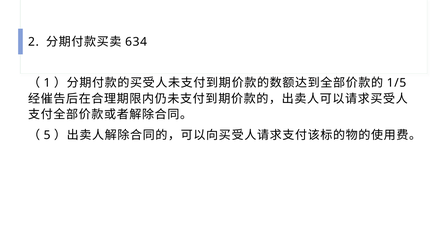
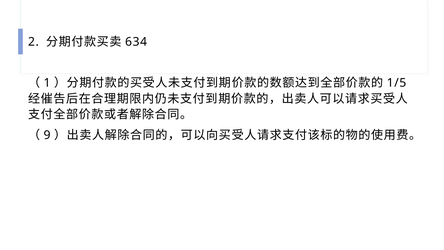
5: 5 -> 9 (47, 135)
